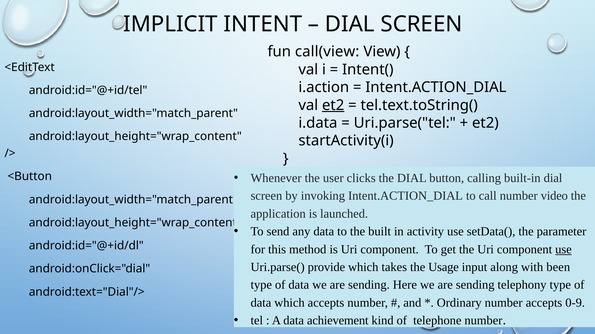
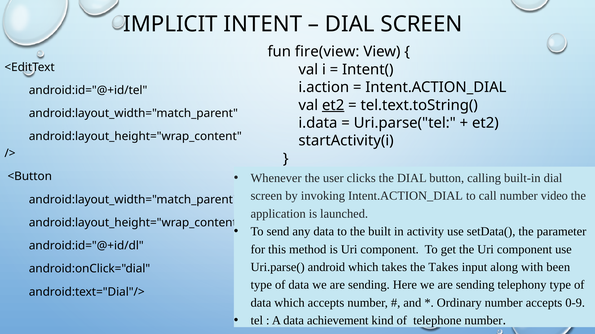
call(view: call(view -> fire(view (327, 52)
use underline: present -> none (563, 250)
provide: provide -> android (326, 268)
the Usage: Usage -> Takes (443, 268)
